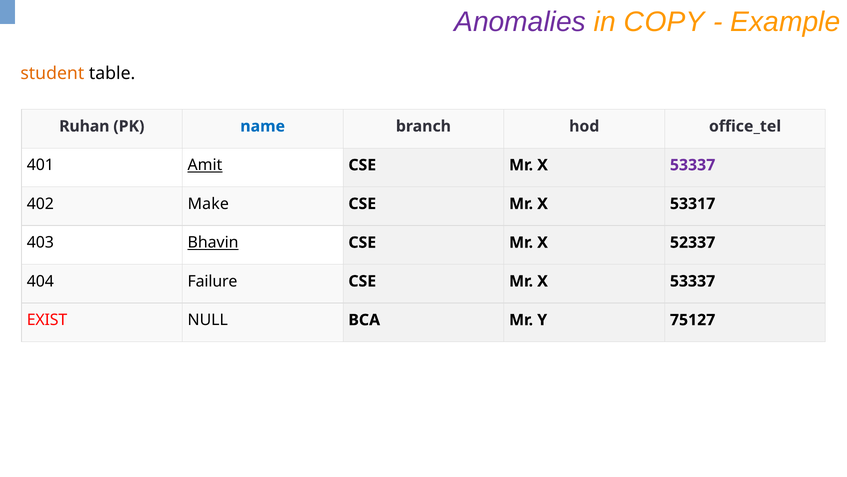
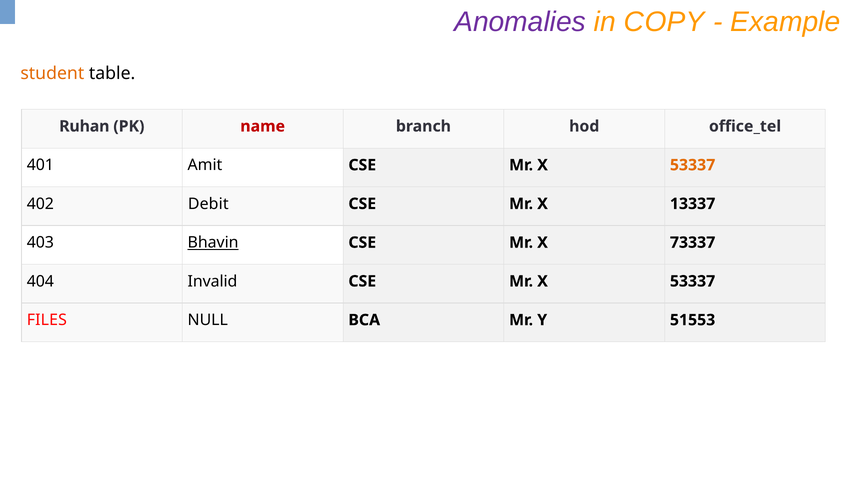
name colour: blue -> red (263, 126)
Amit underline: present -> none (205, 165)
53337 colour: purple -> orange (693, 165)
Make: Make -> Debit (208, 204)
53317: 53317 -> 13337 (693, 204)
52337: 52337 -> 73337 (693, 242)
Failure: Failure -> Invalid (212, 281)
EXIST: EXIST -> FILES (47, 320)
75127: 75127 -> 51553 (693, 320)
